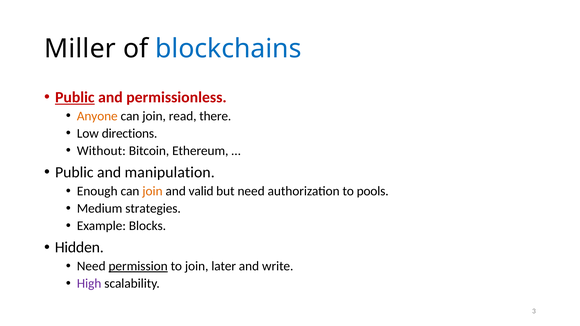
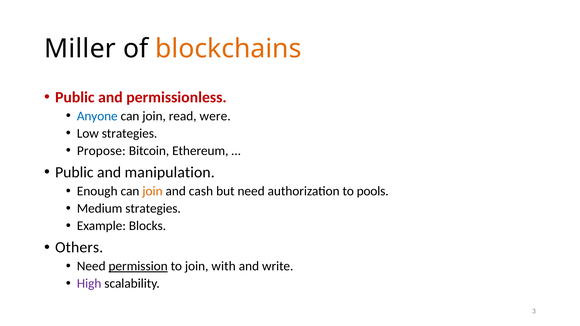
blockchains colour: blue -> orange (228, 49)
Public underline: present -> none (75, 97)
Anyone colour: orange -> blue (97, 116)
there: there -> were (215, 116)
Low directions: directions -> strategies (130, 133)
Without: Without -> Propose (101, 151)
valid: valid -> cash (201, 191)
Hidden: Hidden -> Others (79, 248)
later: later -> with (224, 266)
